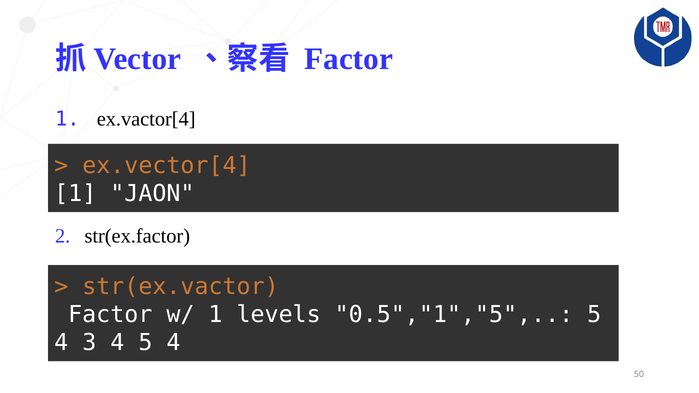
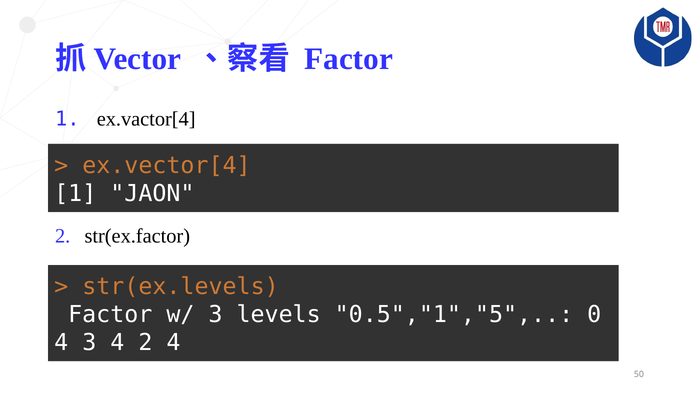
str(ex.vactor: str(ex.vactor -> str(ex.levels (180, 287)
w/ 1: 1 -> 3 (215, 315)
0.5","1","5 5: 5 -> 0 (594, 315)
4 5: 5 -> 2 (145, 343)
